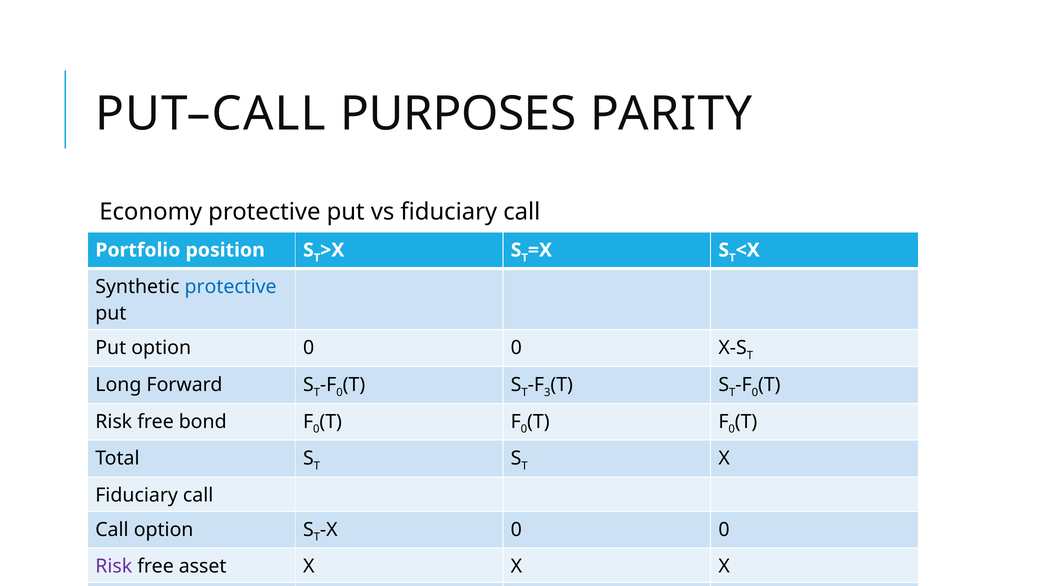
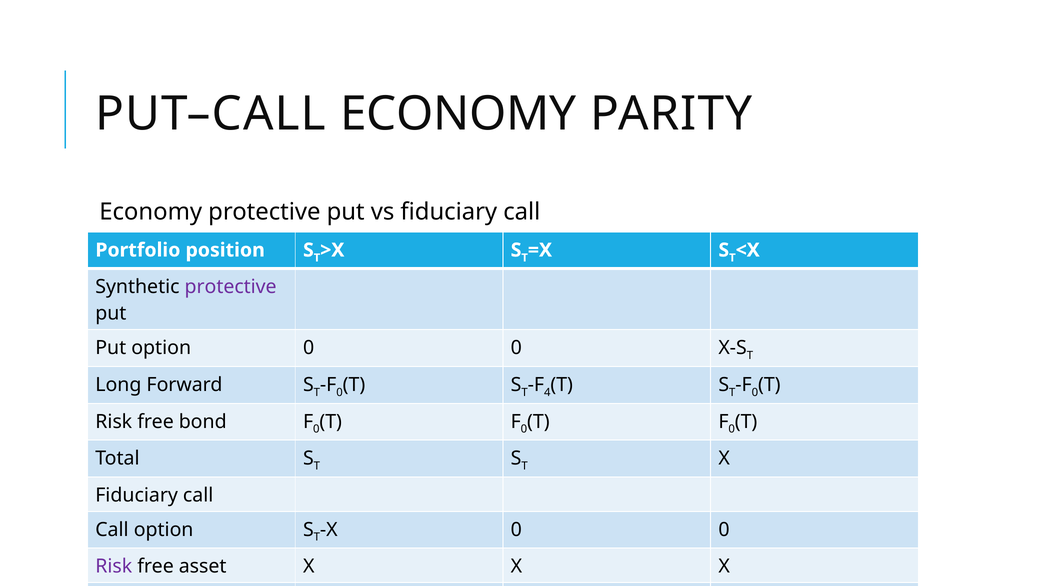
PUT–CALL PURPOSES: PURPOSES -> ECONOMY (458, 114)
protective colour: blue -> purple (231, 287)
3: 3 -> 4 (547, 392)
